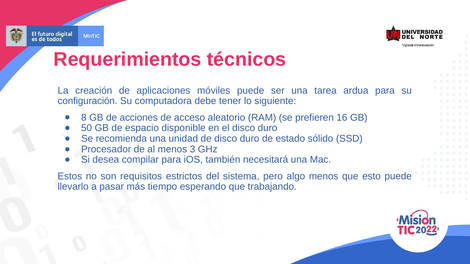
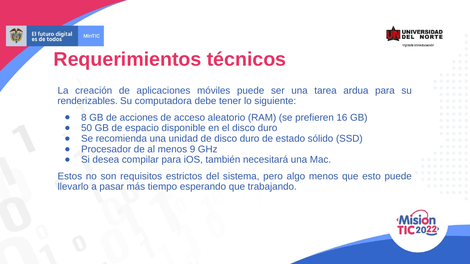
configuración: configuración -> renderizables (88, 101)
3: 3 -> 9 (193, 149)
